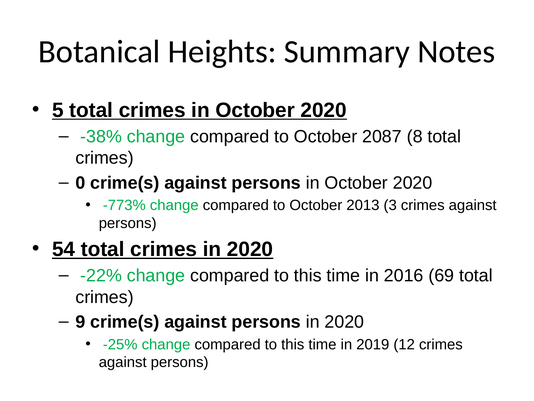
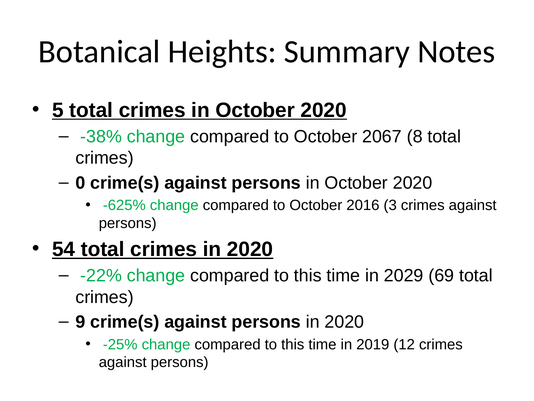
2087: 2087 -> 2067 (382, 137)
-773%: -773% -> -625% (124, 205)
2013: 2013 -> 2016 (363, 205)
2016: 2016 -> 2029 (404, 275)
